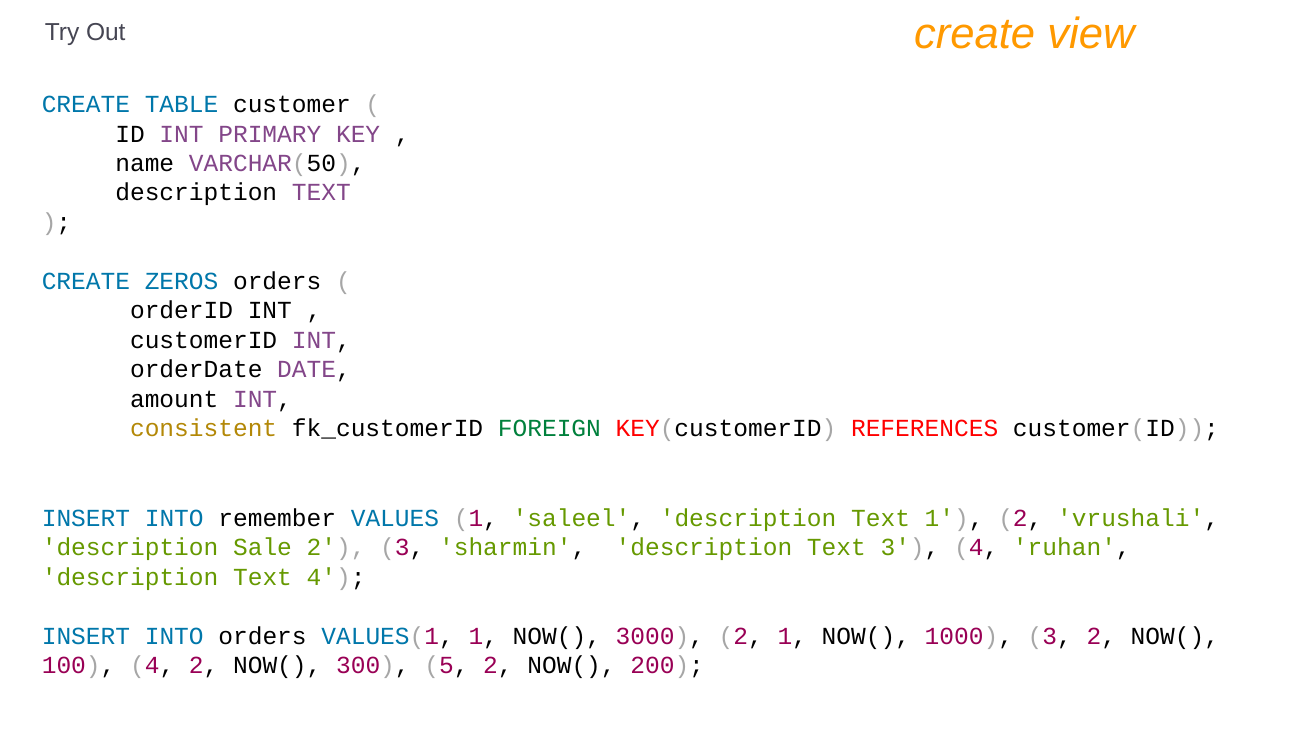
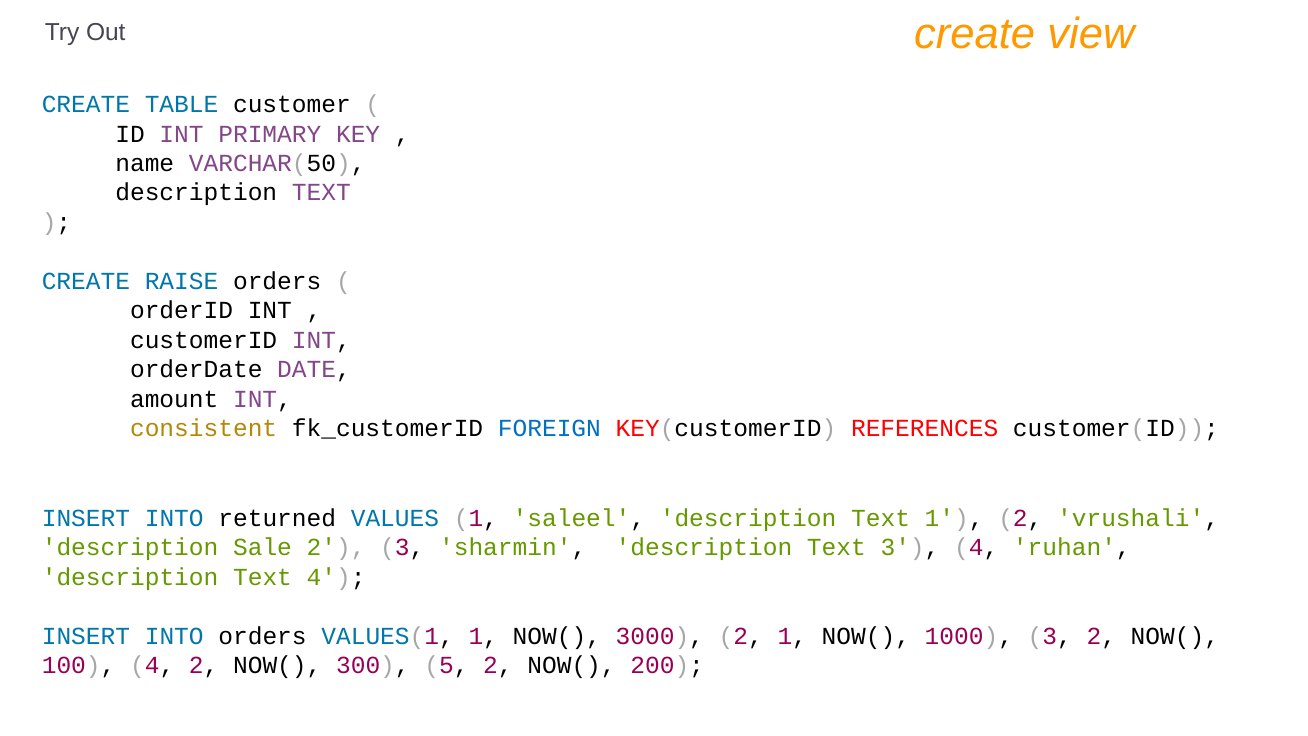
ZEROS: ZEROS -> RAISE (182, 281)
FOREIGN colour: green -> blue (549, 428)
remember: remember -> returned (277, 518)
